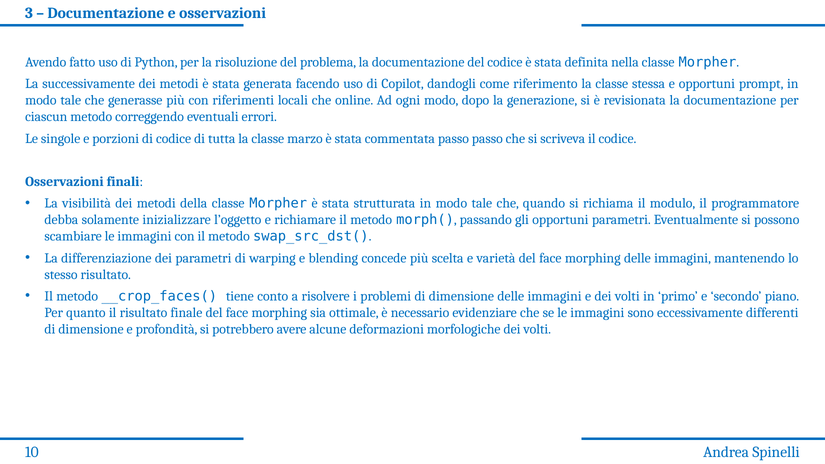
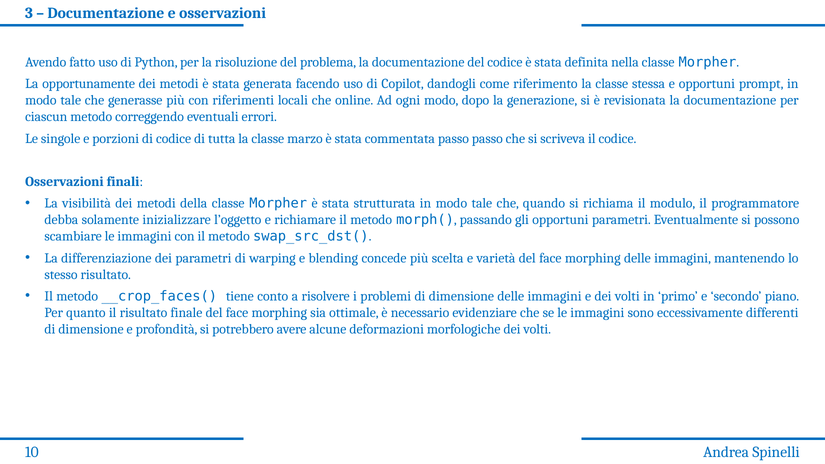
successivamente: successivamente -> opportunamente (89, 84)
